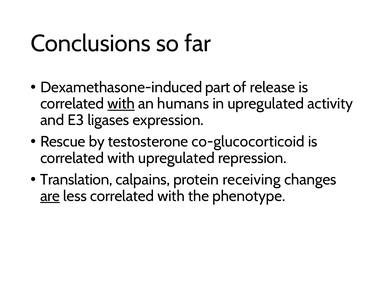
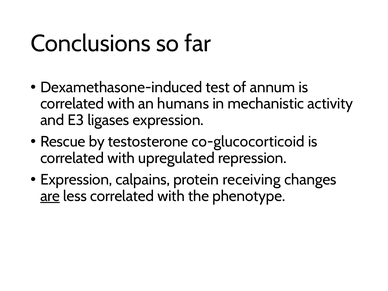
part: part -> test (218, 87)
release: release -> annum (272, 87)
with underline: present -> none (121, 104)
in upregulated: upregulated -> mechanistic (266, 104)
Translation: Translation -> Expression (76, 180)
